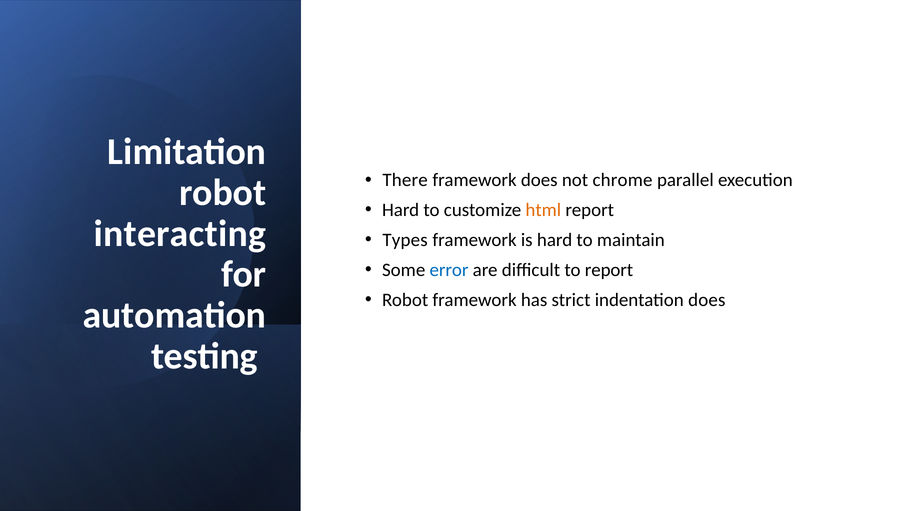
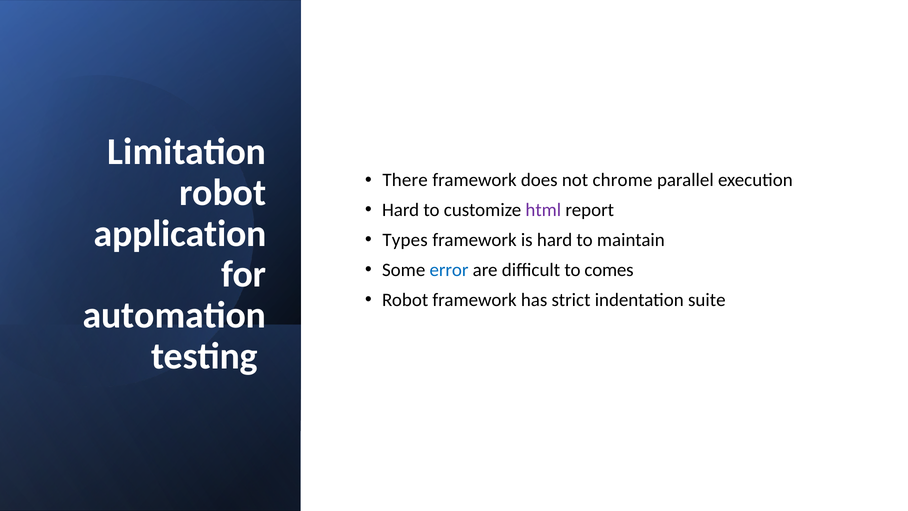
html colour: orange -> purple (543, 210)
interacting: interacting -> application (180, 233)
to report: report -> comes (609, 270)
indentation does: does -> suite (707, 300)
